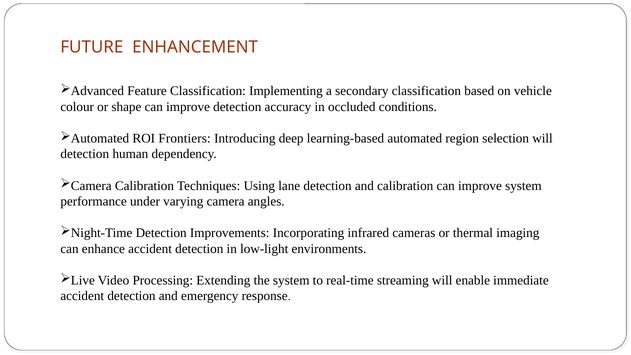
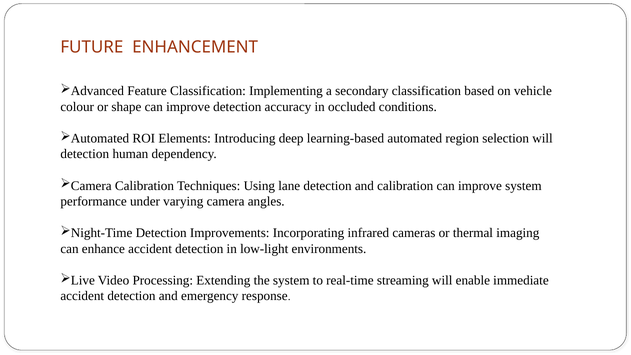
Frontiers: Frontiers -> Elements (185, 138)
